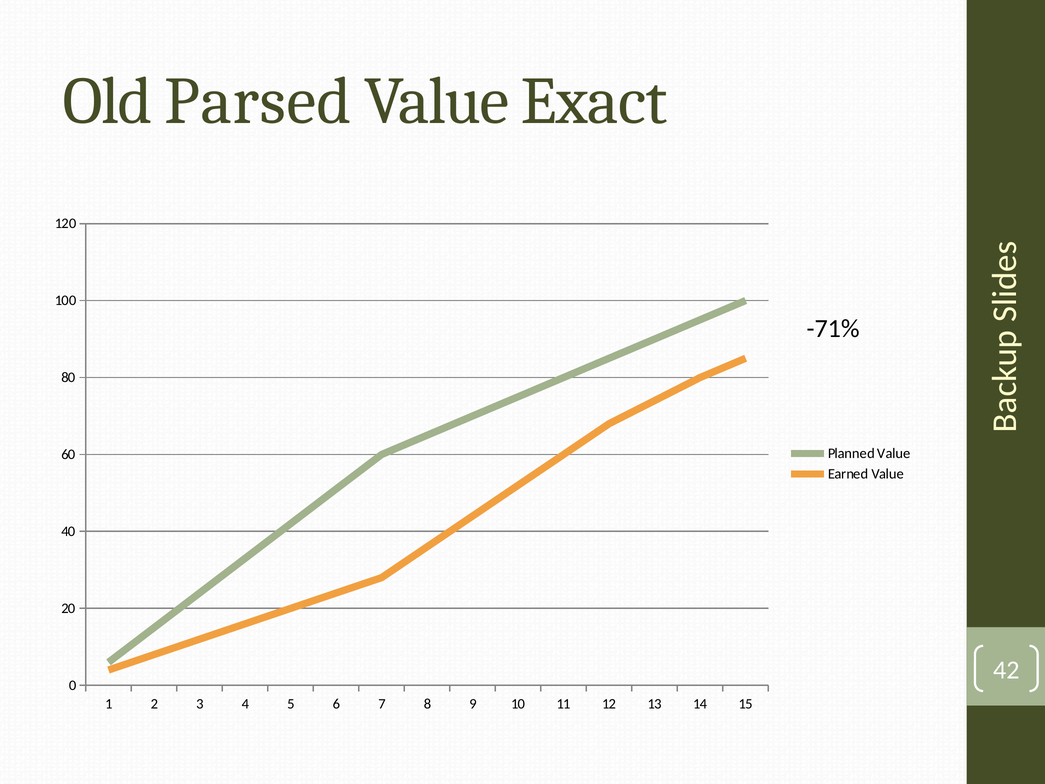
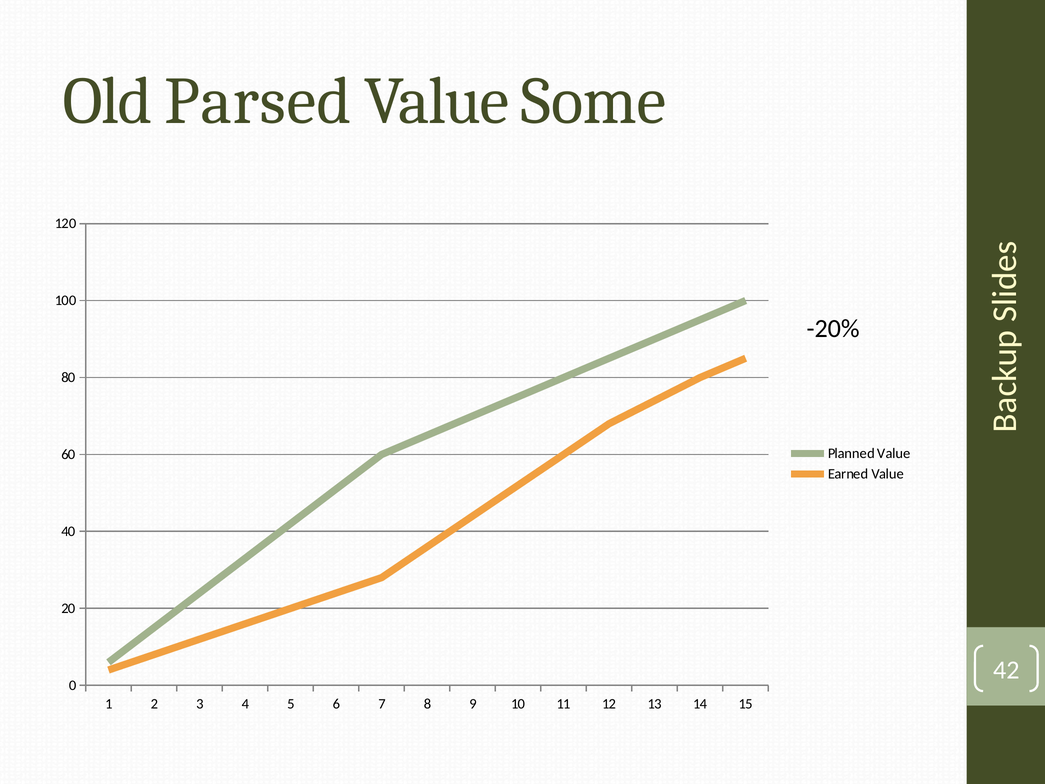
Exact: Exact -> Some (594, 101)
-71%: -71% -> -20% (833, 329)
